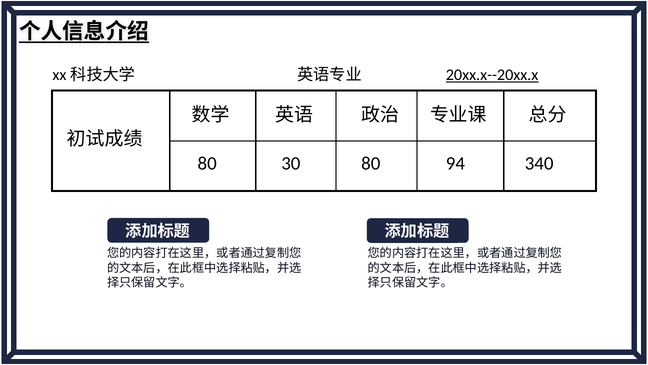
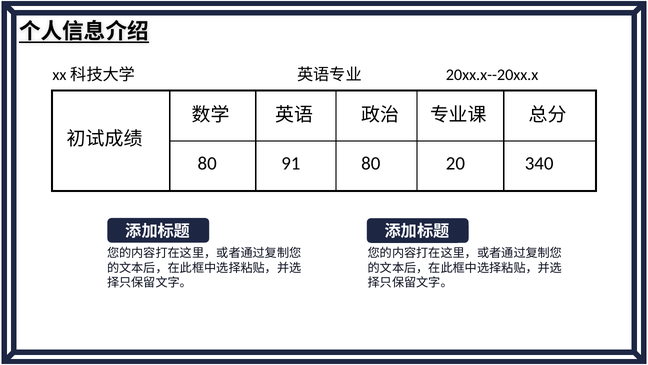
20xx.x--20xx.x underline: present -> none (492, 75)
30: 30 -> 91 (291, 163)
94: 94 -> 20 (455, 163)
